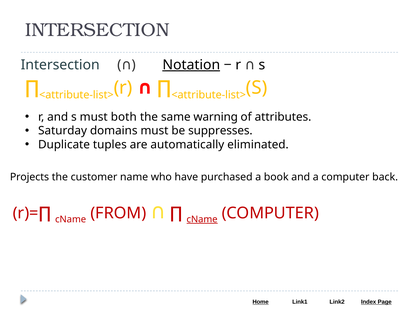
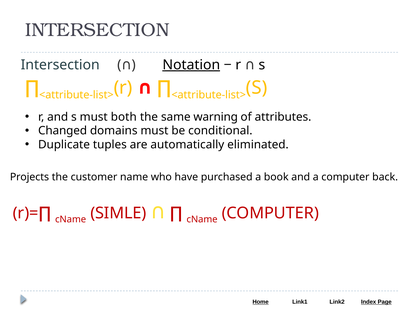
Saturday: Saturday -> Changed (63, 131)
suppresses: suppresses -> conditional (220, 131)
FROM: FROM -> SIMLE (118, 213)
cName underline: present -> none (202, 220)
